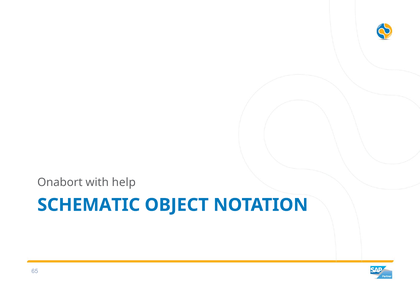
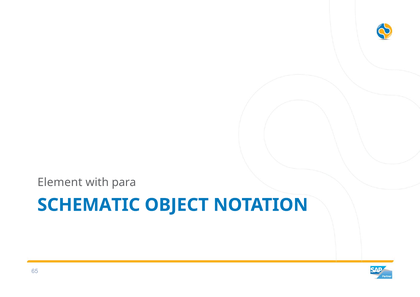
Onabort: Onabort -> Element (60, 182)
help: help -> para (124, 182)
